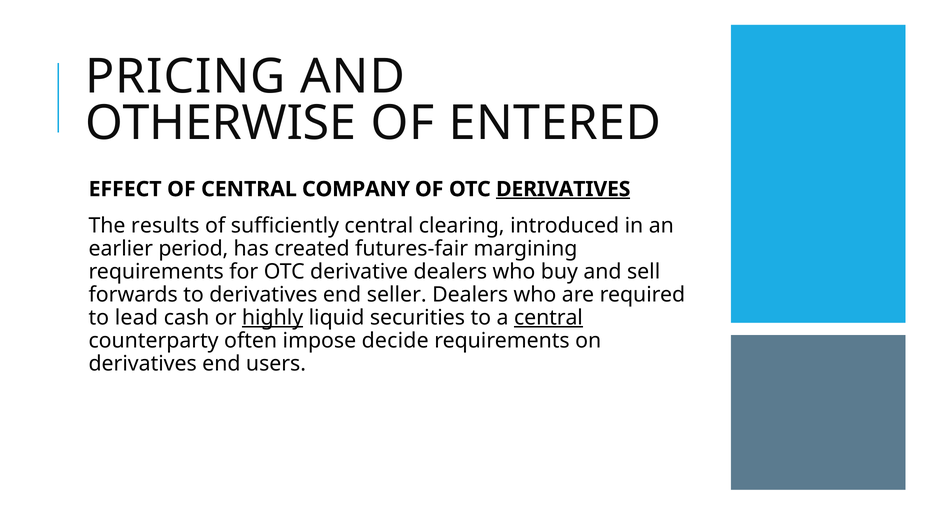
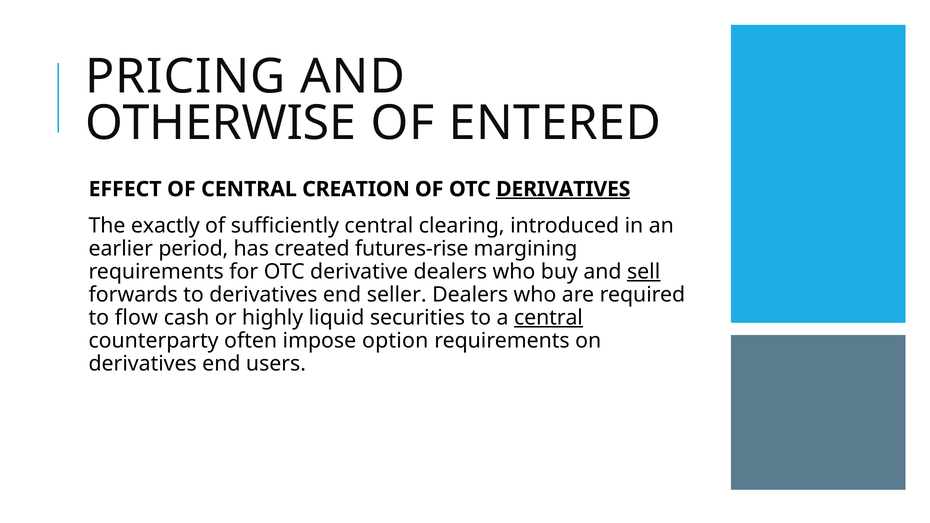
COMPANY: COMPANY -> CREATION (356, 189)
results: results -> exactly (165, 226)
futures-fair: futures-fair -> futures-rise (412, 249)
sell underline: none -> present (644, 272)
lead: lead -> flow (136, 318)
highly underline: present -> none (273, 318)
decide: decide -> option (395, 341)
